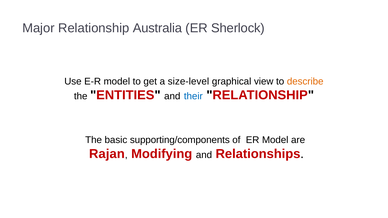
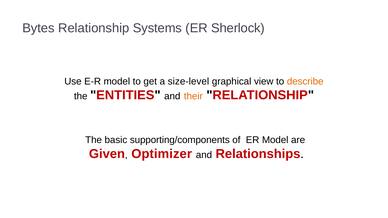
Major: Major -> Bytes (38, 28)
Australia: Australia -> Systems (157, 28)
their colour: blue -> orange (193, 96)
Rajan: Rajan -> Given (107, 154)
Modifying: Modifying -> Optimizer (162, 154)
